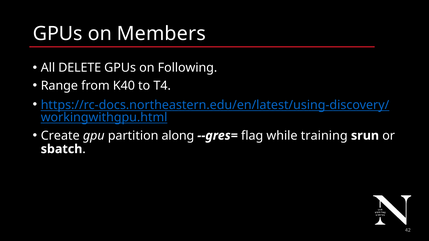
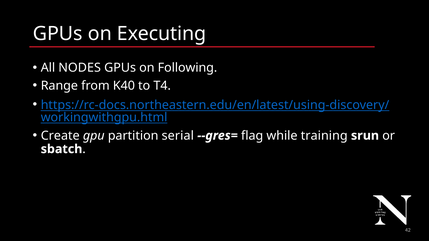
Members: Members -> Executing (162, 34)
DELETE: DELETE -> NODES (80, 68)
along: along -> serial (178, 136)
